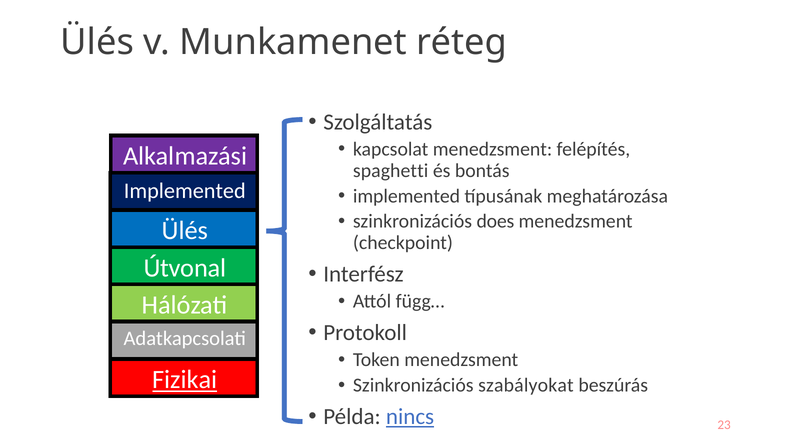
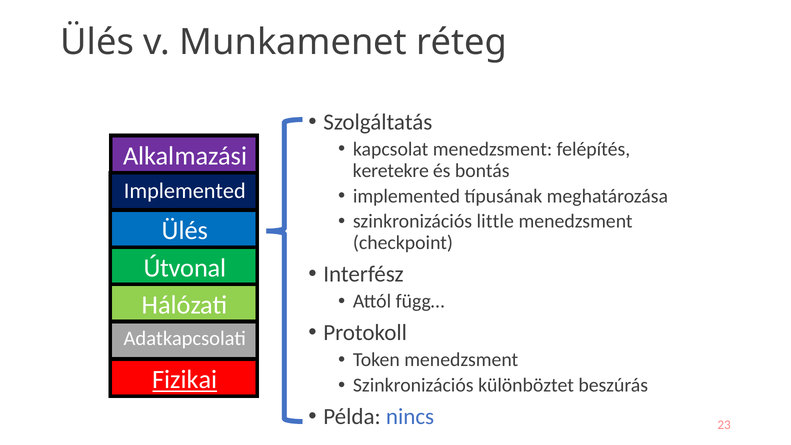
spaghetti: spaghetti -> keretekre (391, 170)
does: does -> little (495, 221)
szabályokat: szabályokat -> különböztet (526, 385)
nincs underline: present -> none (410, 417)
